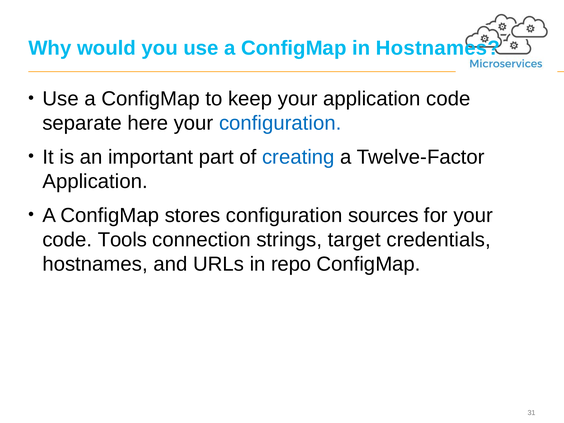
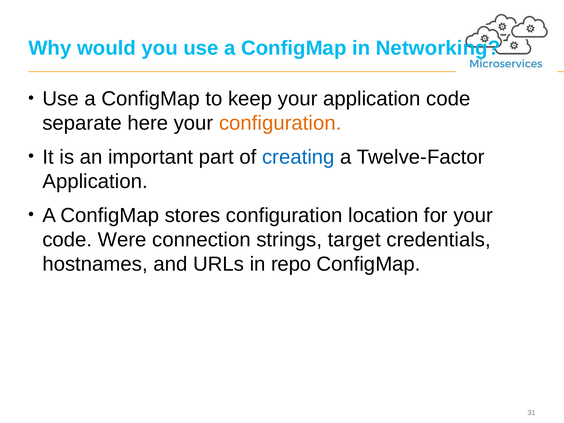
in Hostnames: Hostnames -> Networking (438, 48)
configuration colour: blue -> orange (280, 123)
sources: sources -> location (383, 215)
Tools: Tools -> Were (122, 240)
